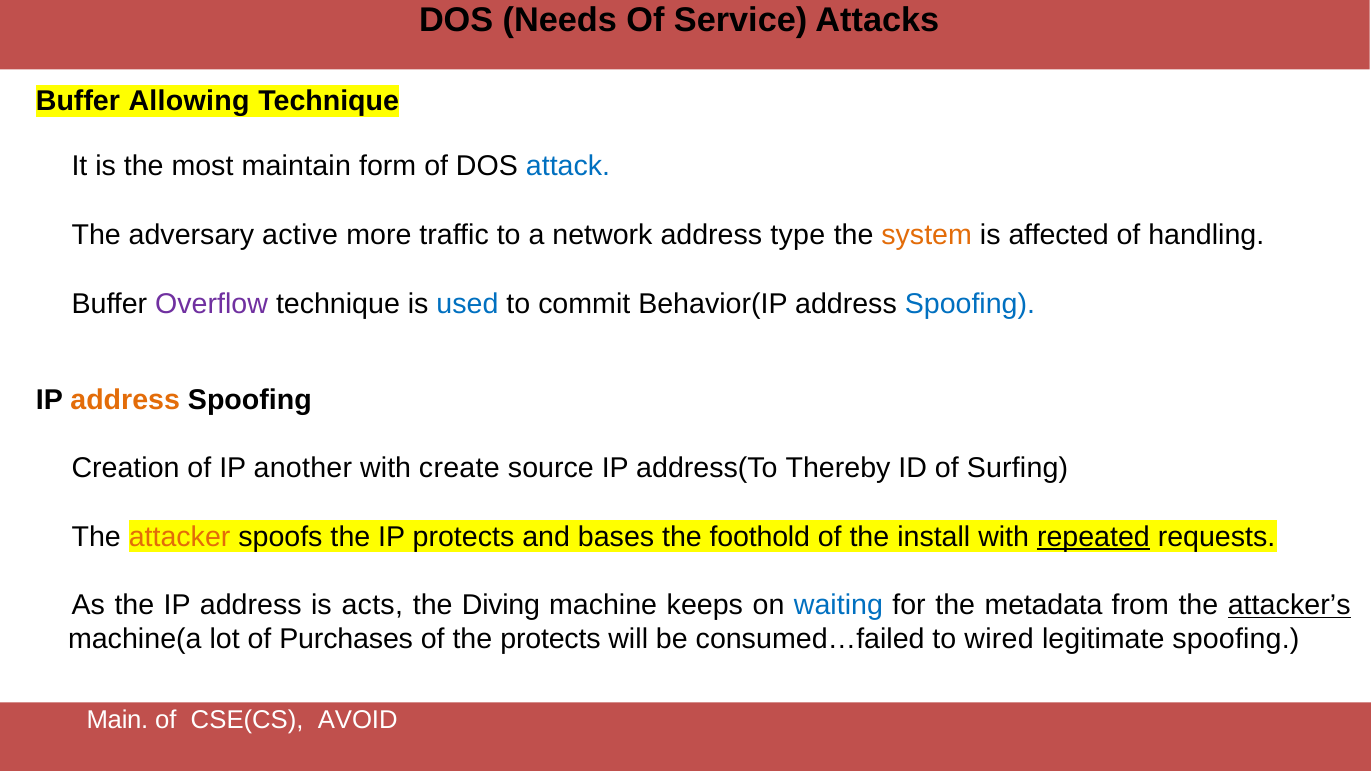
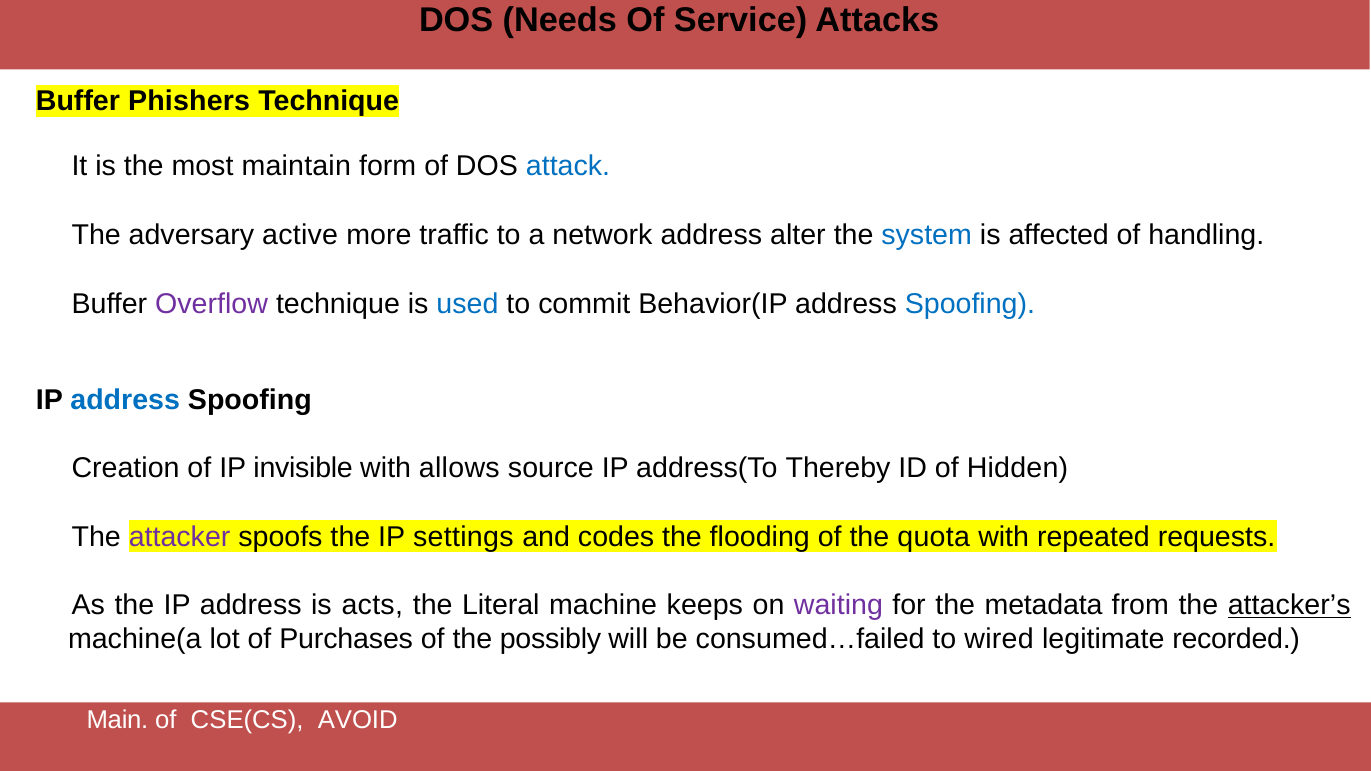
Allowing: Allowing -> Phishers (189, 101)
type: type -> alter (798, 235)
system colour: orange -> blue (927, 235)
address colour: orange -> blue (125, 400)
another: another -> invisible (303, 468)
create: create -> allows (459, 468)
Surfing: Surfing -> Hidden (1017, 468)
attacker colour: orange -> purple (180, 537)
IP protects: protects -> settings (463, 537)
bases: bases -> codes (616, 537)
foothold: foothold -> flooding (760, 537)
install: install -> quota (934, 537)
repeated underline: present -> none (1093, 537)
Diving: Diving -> Literal (501, 605)
waiting colour: blue -> purple (838, 605)
the protects: protects -> possibly (551, 640)
legitimate spoofing: spoofing -> recorded (1236, 640)
